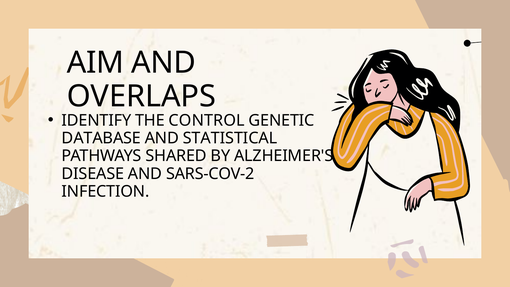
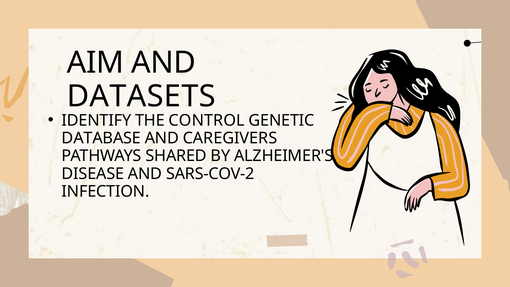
OVERLAPS: OVERLAPS -> DATASETS (141, 96)
STATISTICAL: STATISTICAL -> CAREGIVERS (230, 138)
